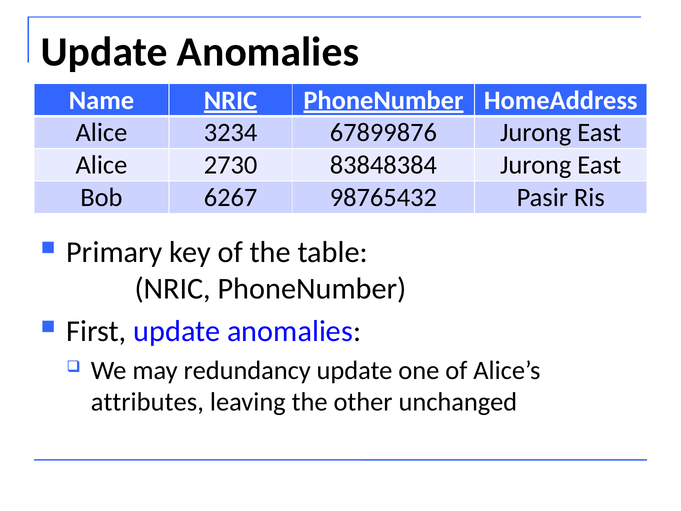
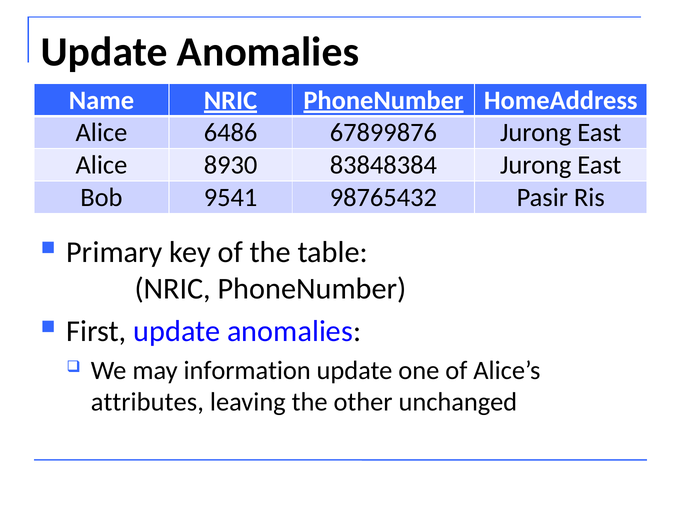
3234: 3234 -> 6486 (231, 133)
2730: 2730 -> 8930 (231, 165)
6267: 6267 -> 9541 (231, 197)
redundancy: redundancy -> information (247, 370)
